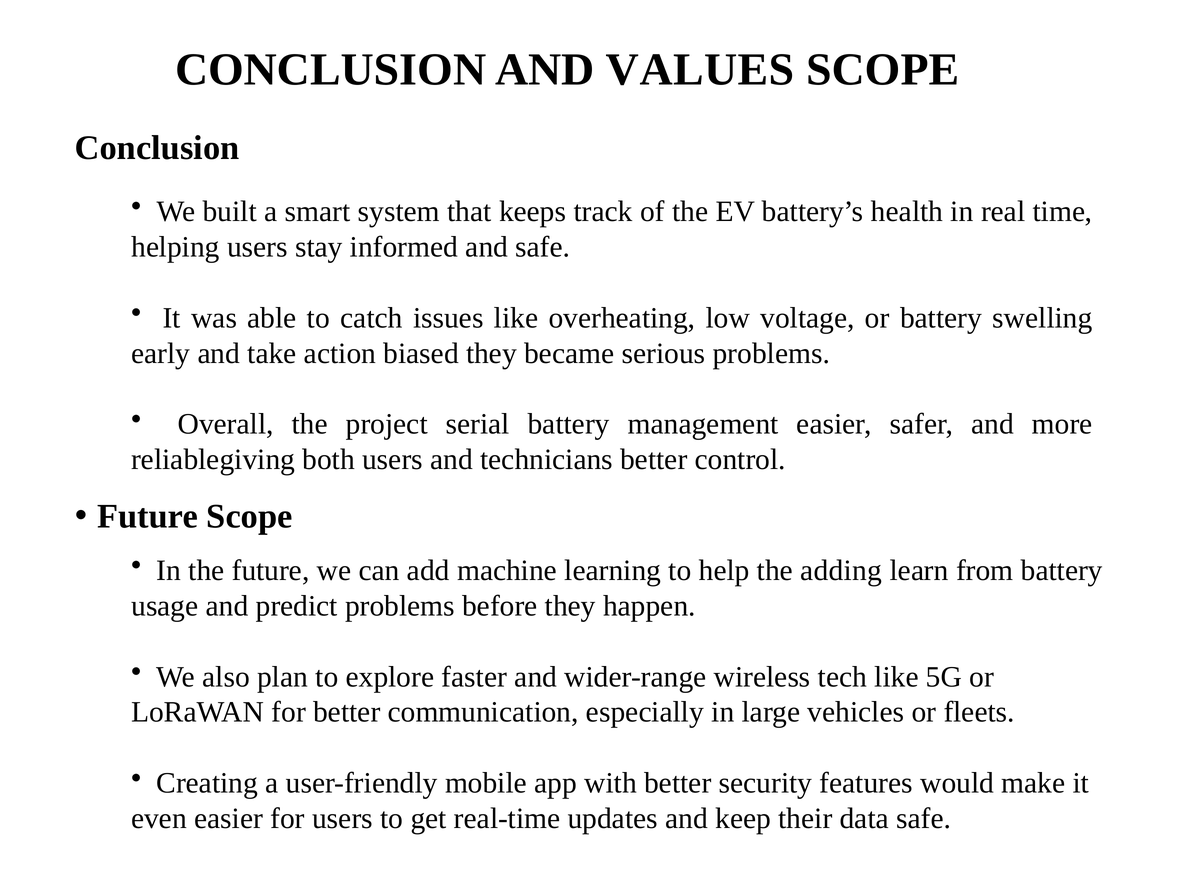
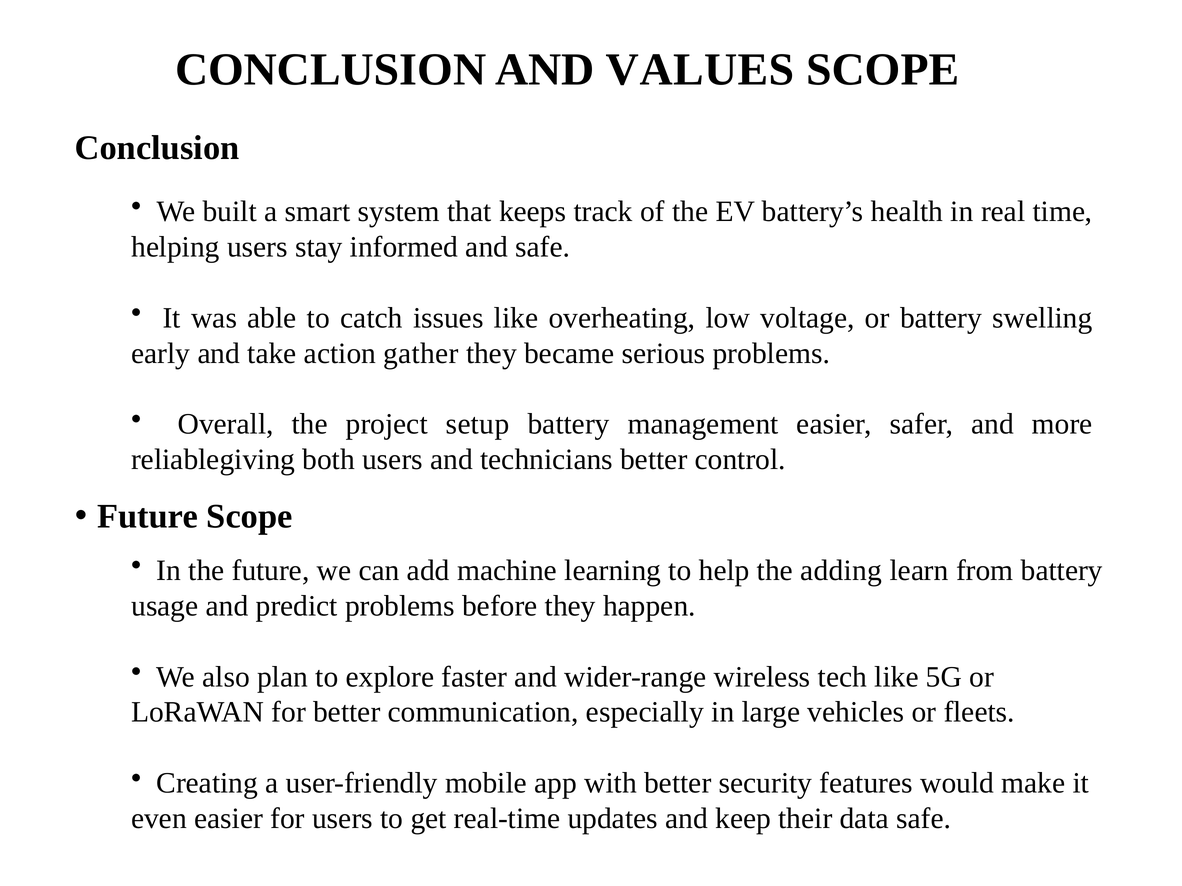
biased: biased -> gather (421, 353)
serial: serial -> setup (478, 424)
